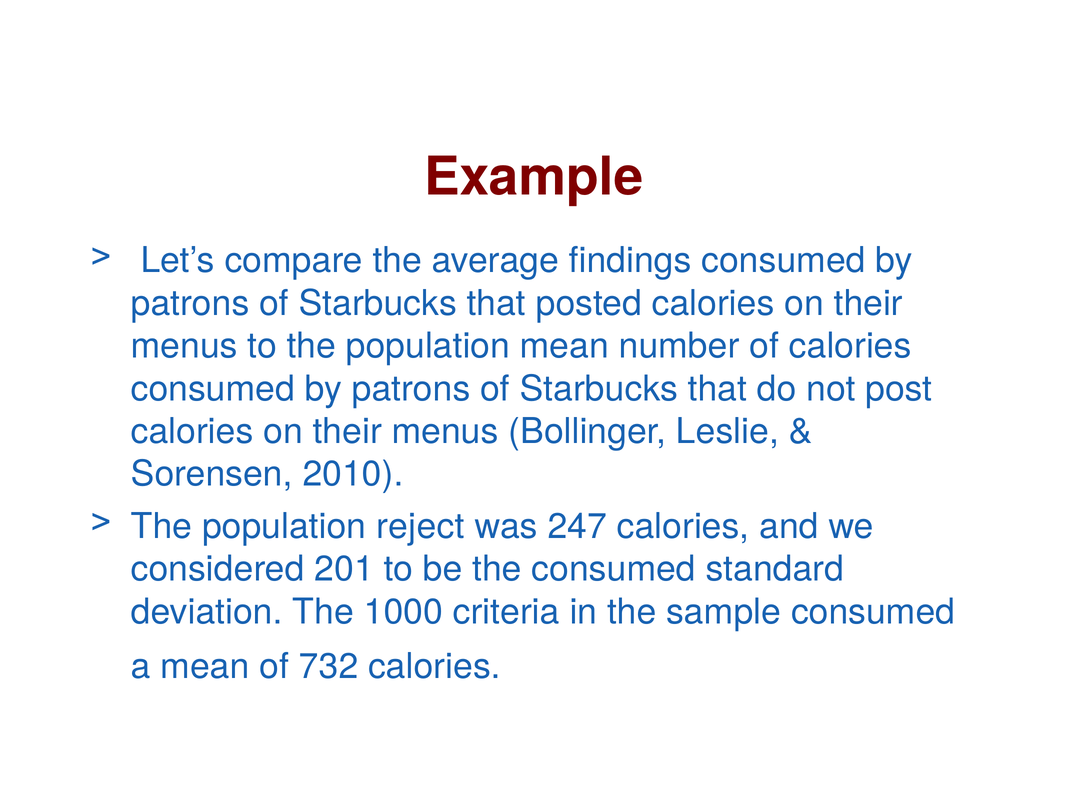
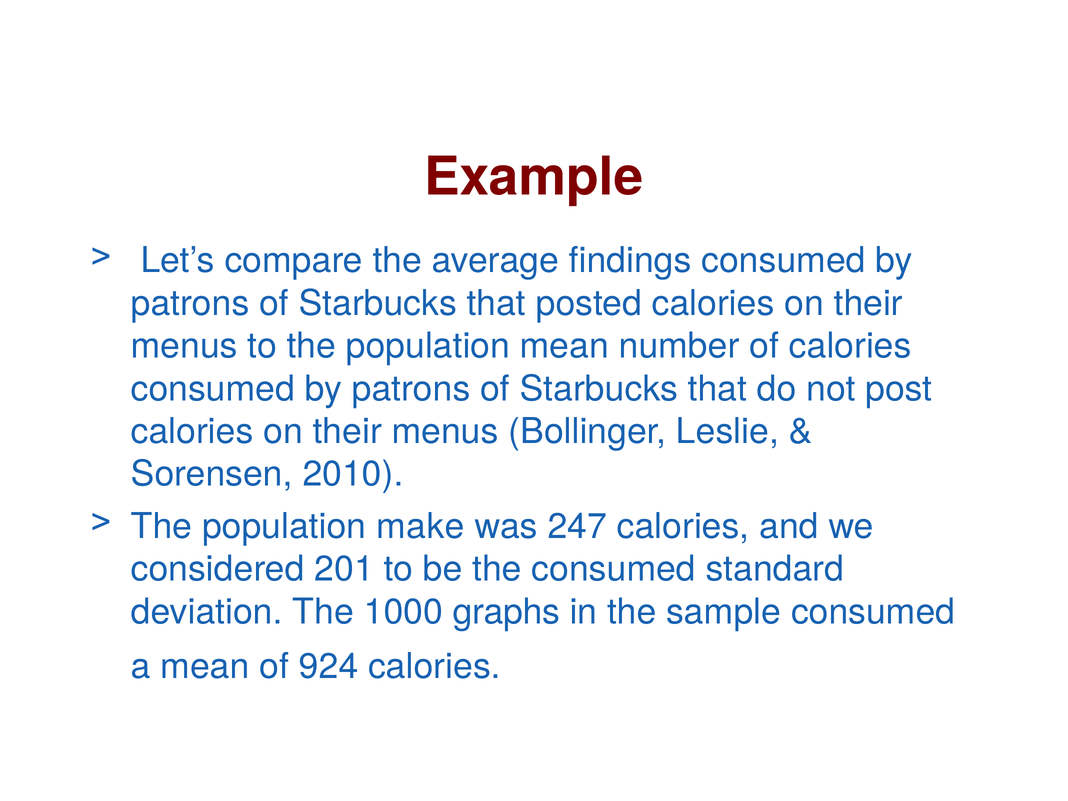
reject: reject -> make (420, 526)
criteria: criteria -> graphs (506, 612)
732: 732 -> 924 (329, 666)
